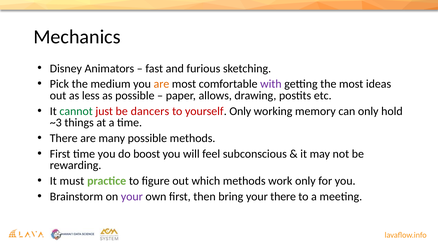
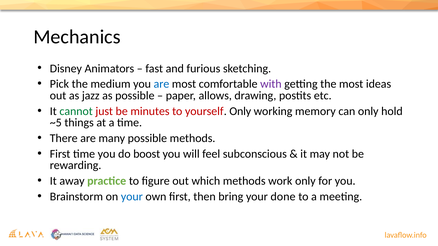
are colour: orange -> blue (161, 84)
less: less -> jazz (91, 96)
dancers: dancers -> minutes (150, 111)
~3: ~3 -> ~5 (56, 123)
must: must -> away (72, 181)
your colour: purple -> blue (132, 197)
your there: there -> done (283, 197)
